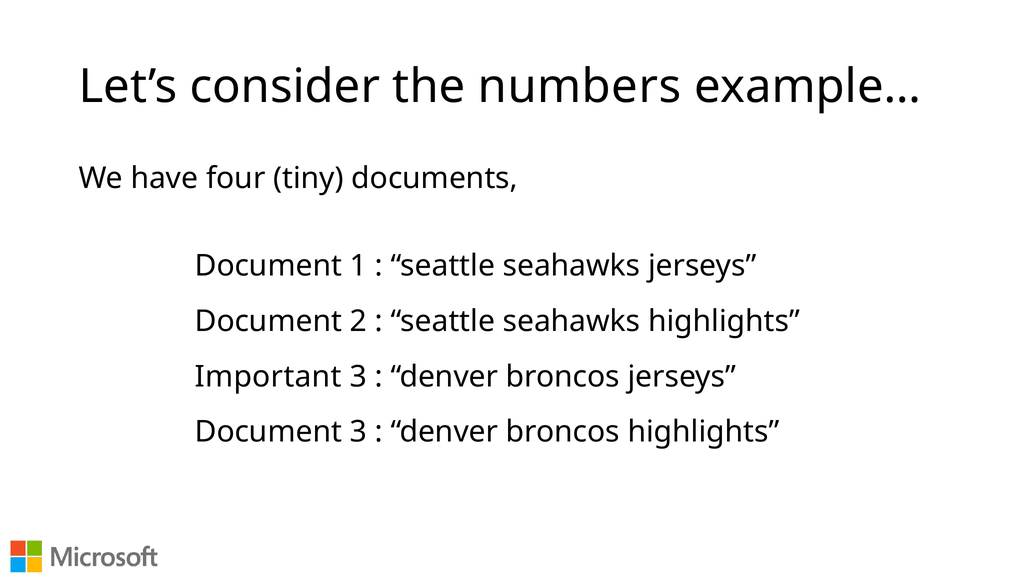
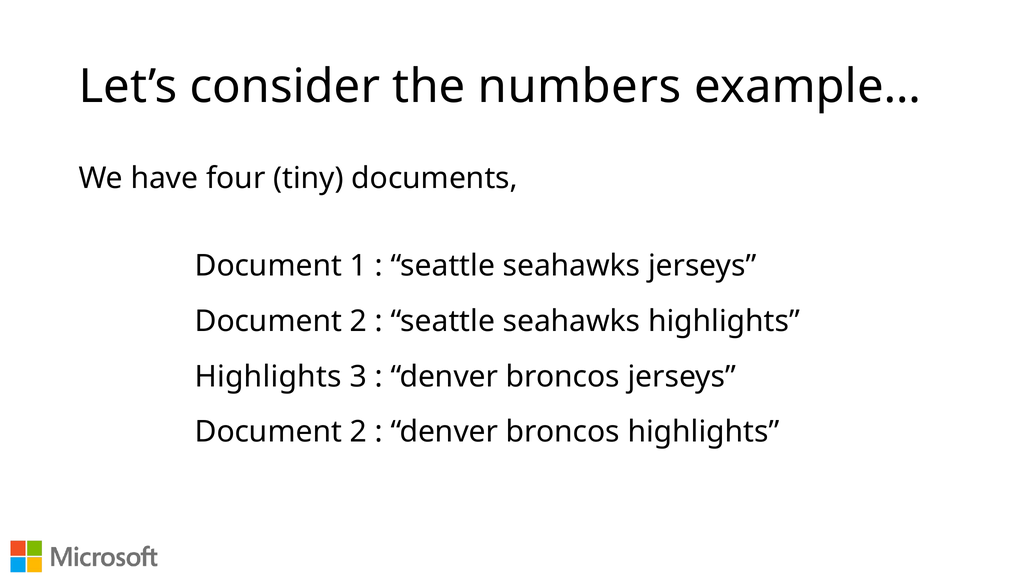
Important: Important -> Highlights (268, 377)
3: 3 -> 2 (358, 432)
